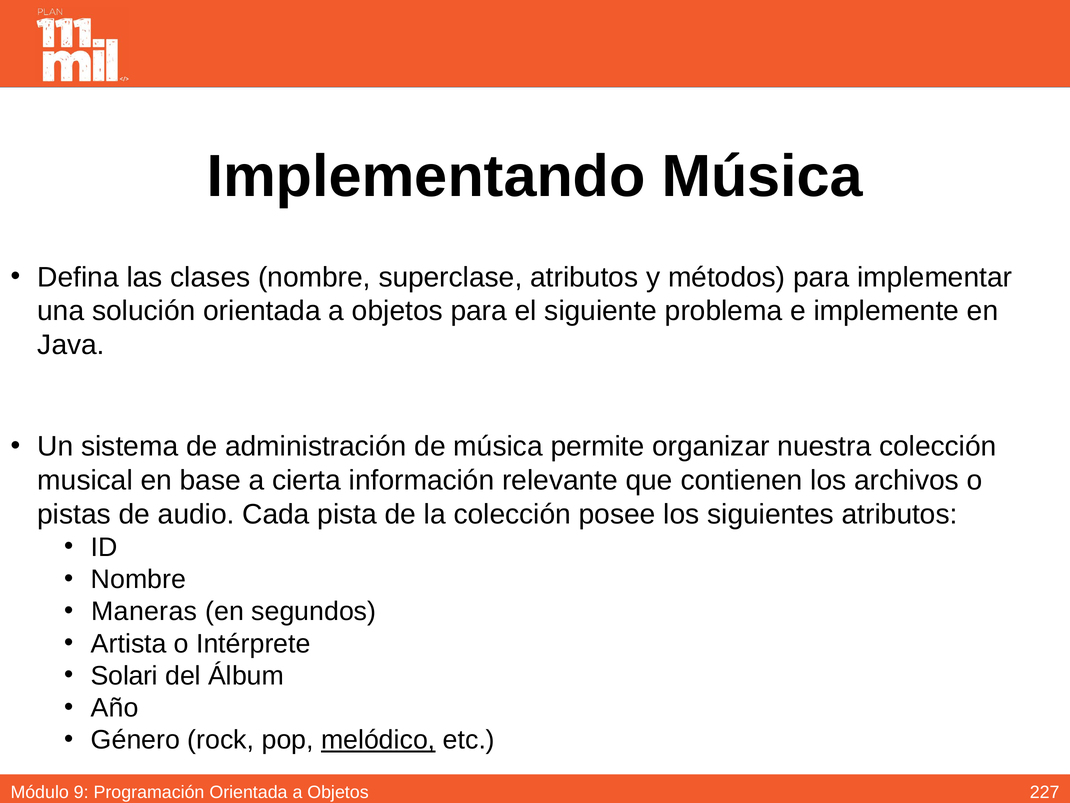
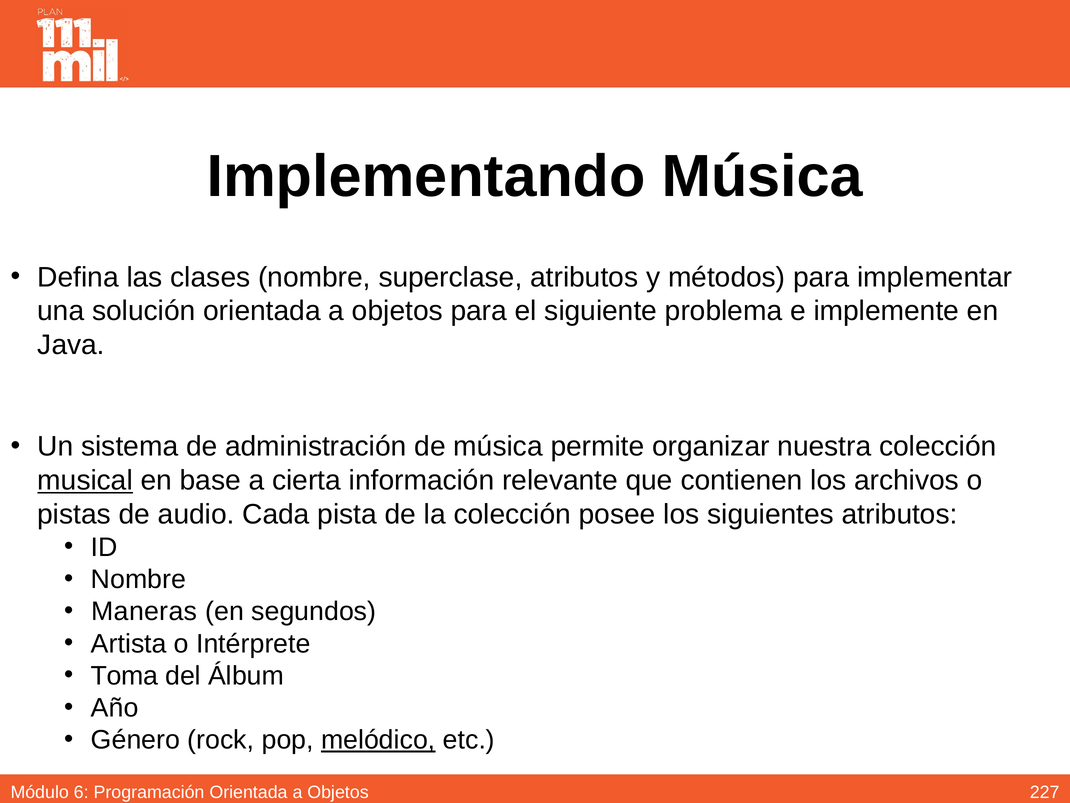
musical underline: none -> present (85, 480)
Solari: Solari -> Toma (124, 675)
9: 9 -> 6 (81, 792)
